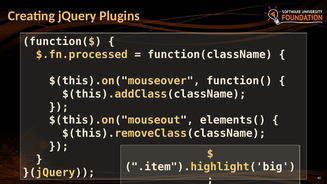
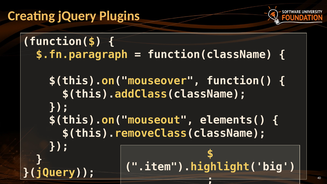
$.fn.processed: $.fn.processed -> $.fn.paragraph (82, 55)
